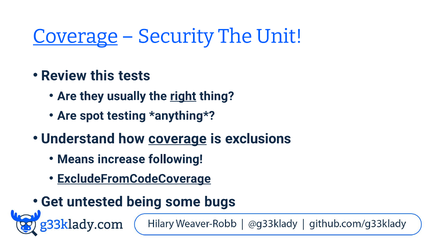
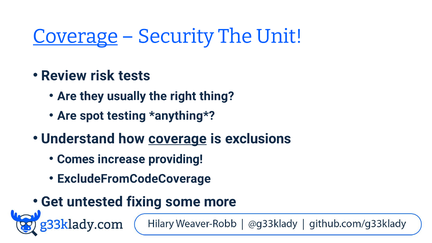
this: this -> risk (102, 76)
right underline: present -> none (183, 96)
Means: Means -> Comes (76, 159)
following: following -> providing (176, 159)
ExcludeFromCodeCoverage underline: present -> none (134, 179)
being: being -> fixing (144, 202)
bugs: bugs -> more (220, 202)
